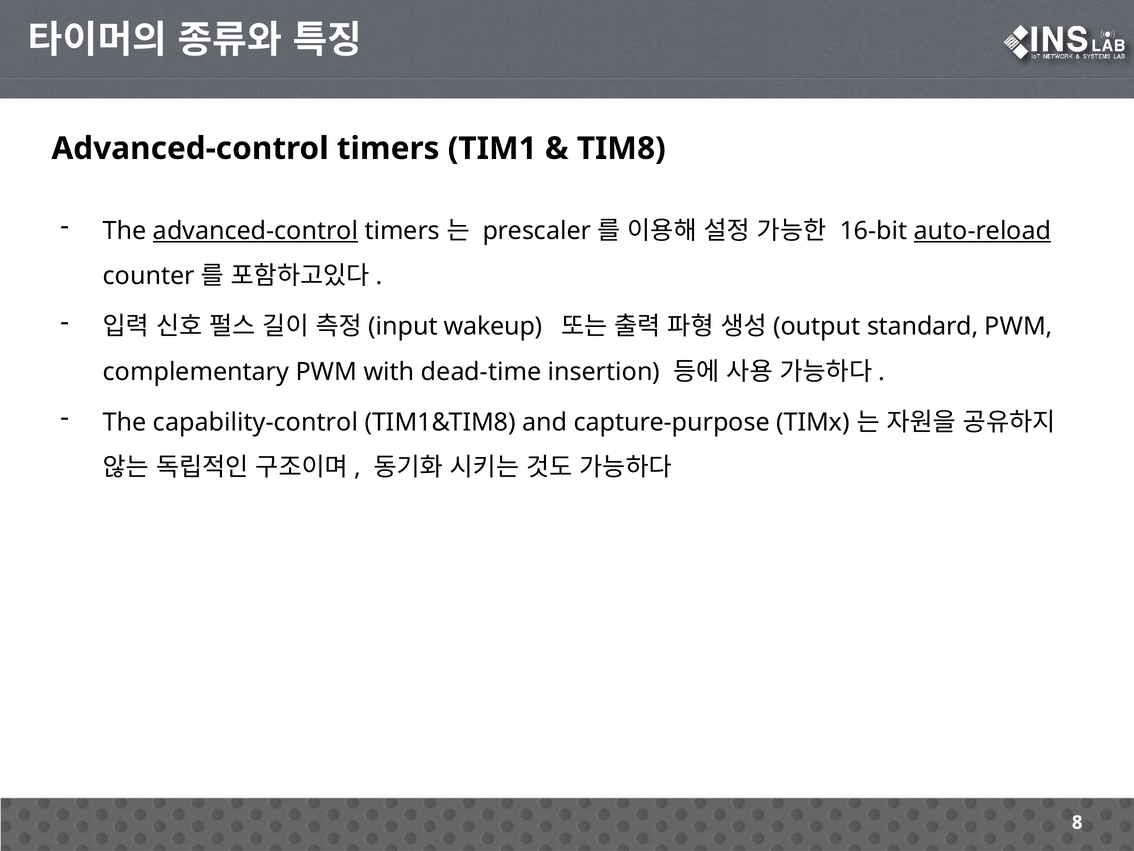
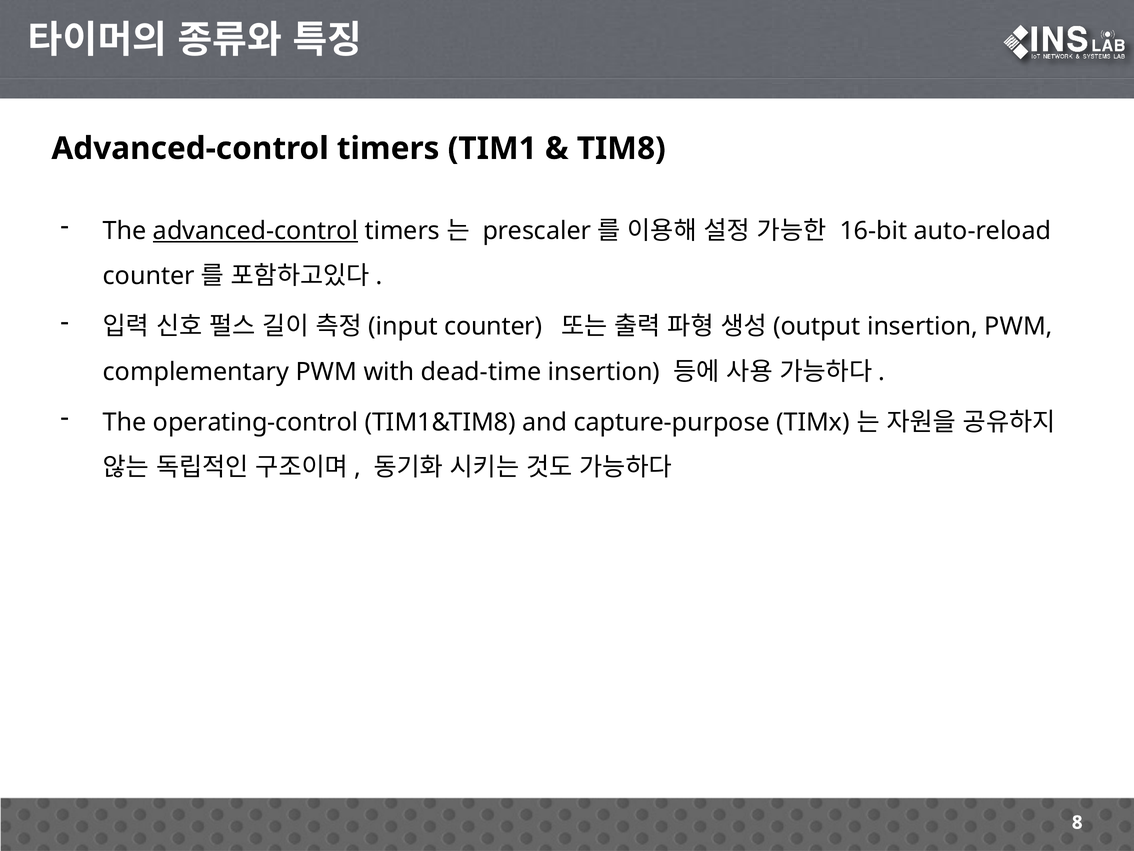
auto-reload underline: present -> none (982, 231)
wakeup: wakeup -> counter (493, 326)
standard: standard -> insertion (923, 326)
capability-control: capability-control -> operating-control (256, 422)
